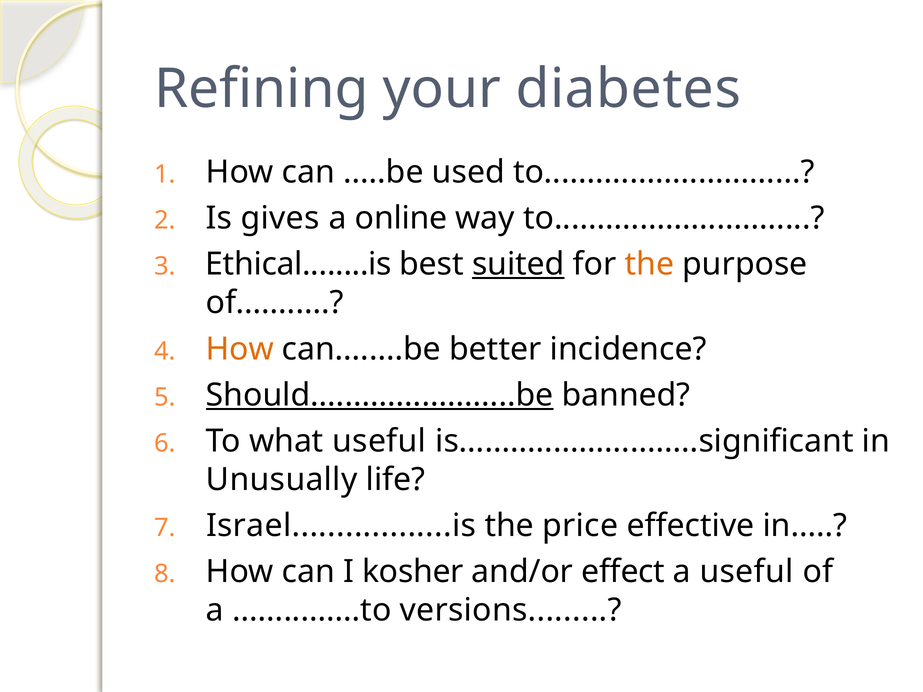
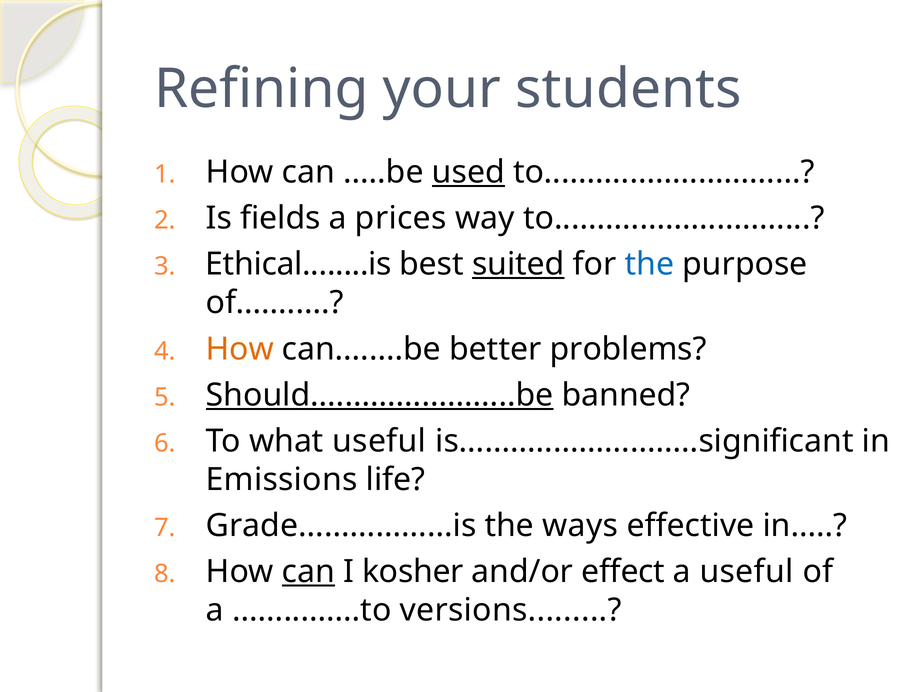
diabetes: diabetes -> students (629, 89)
used underline: none -> present (468, 172)
gives: gives -> fields (280, 218)
online: online -> prices (401, 218)
the colour: orange -> blue (649, 264)
incidence: incidence -> problems (628, 349)
Unusually: Unusually -> Emissions (282, 480)
Israel..................is: Israel..................is -> Grade..................is (341, 526)
price: price -> ways (580, 526)
can underline: none -> present (308, 572)
